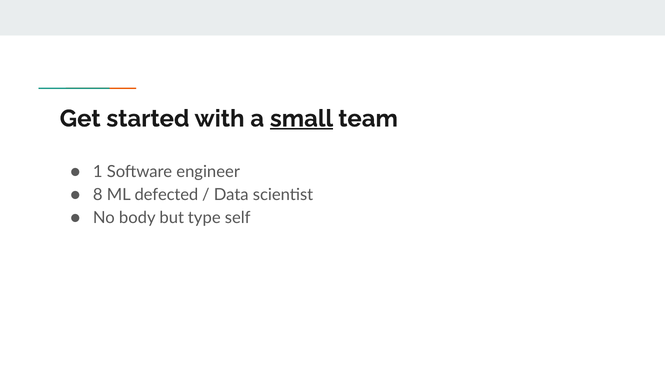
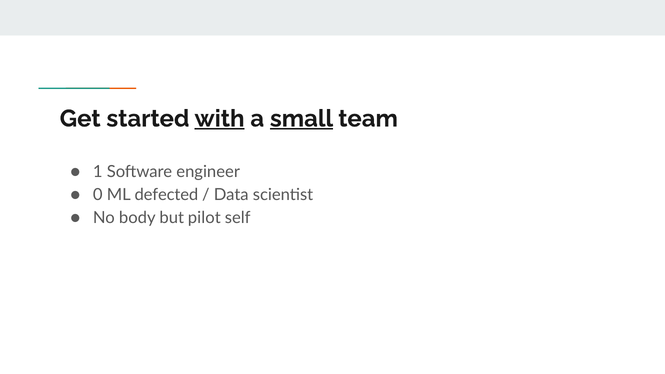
with underline: none -> present (220, 119)
8: 8 -> 0 (98, 195)
type: type -> pilot (204, 218)
